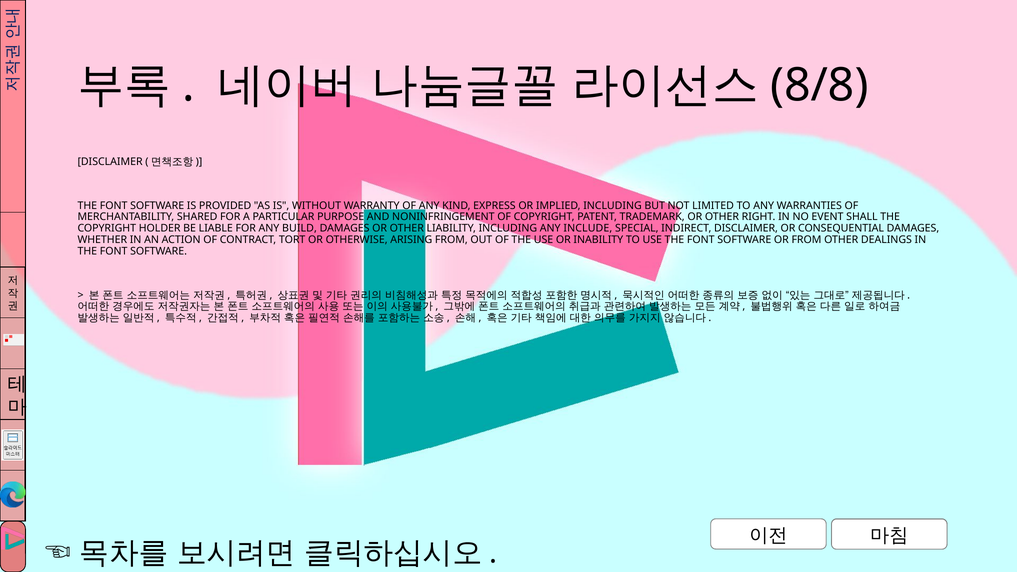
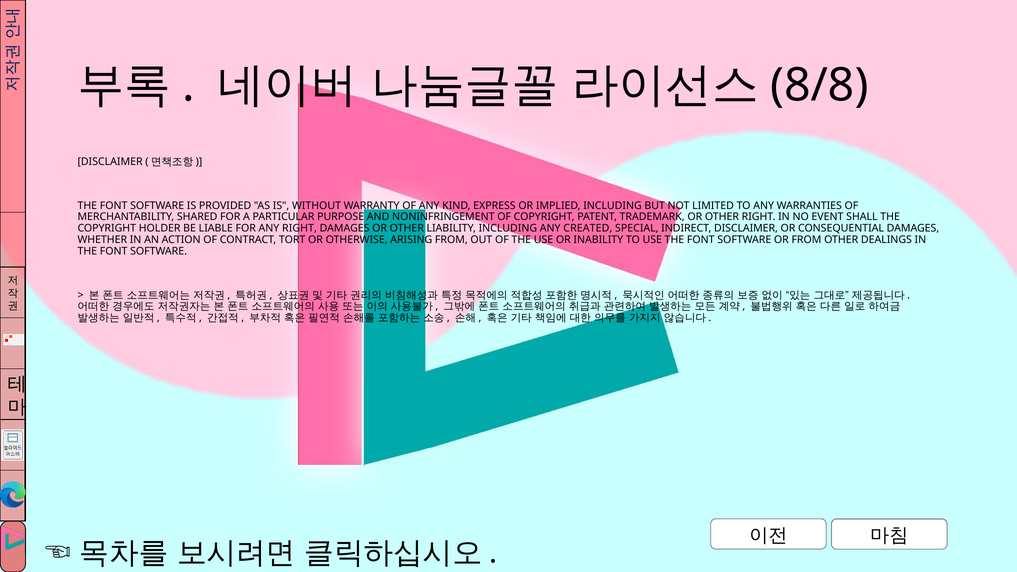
ANY BUILD: BUILD -> RIGHT (300, 228)
INCLUDE: INCLUDE -> CREATED (588, 228)
